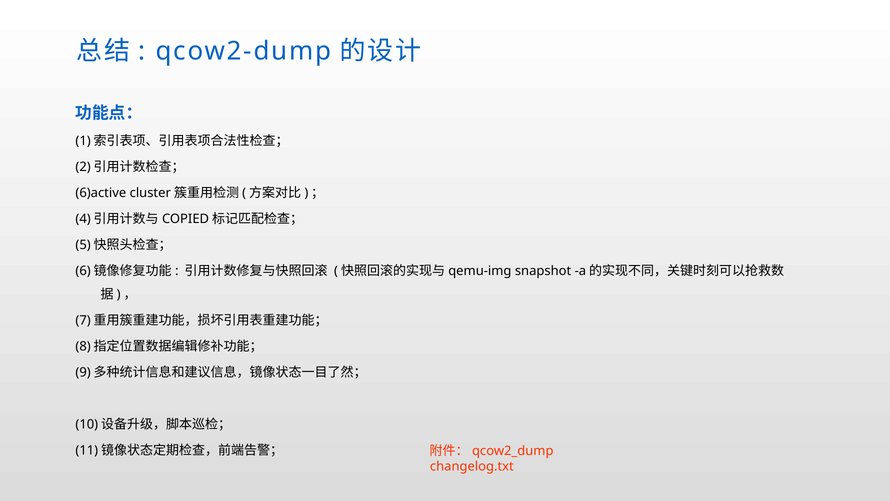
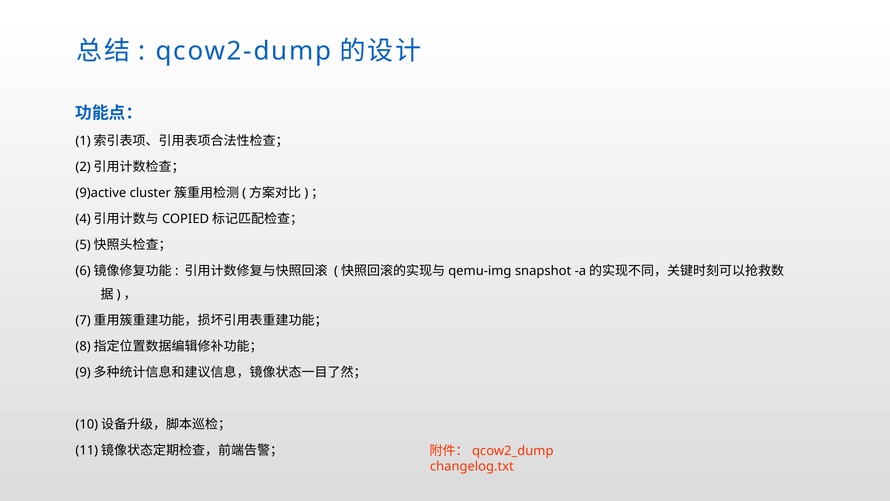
6)active: 6)active -> 9)active (101, 193)
